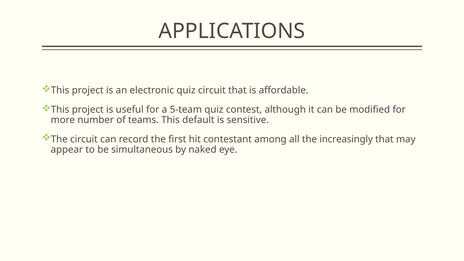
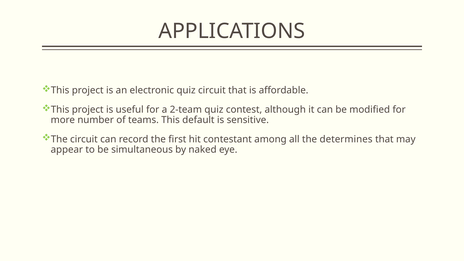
5-team: 5-team -> 2-team (186, 110)
increasingly: increasingly -> determines (346, 139)
